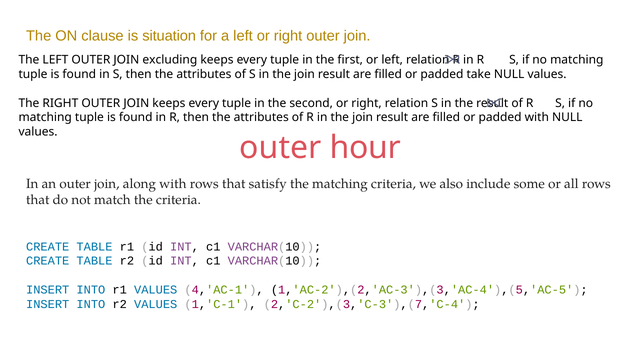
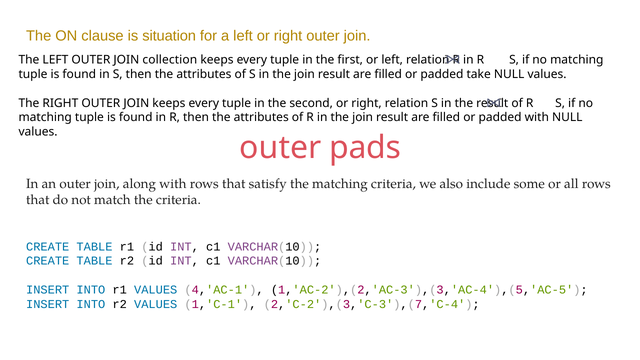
excluding: excluding -> collection (170, 60)
hour: hour -> pads (365, 148)
